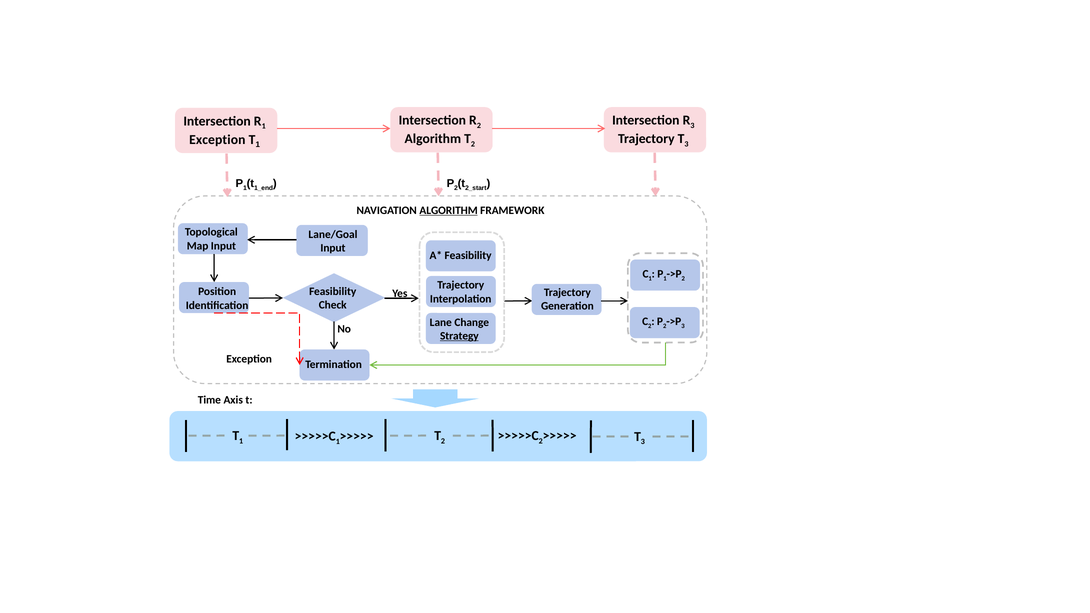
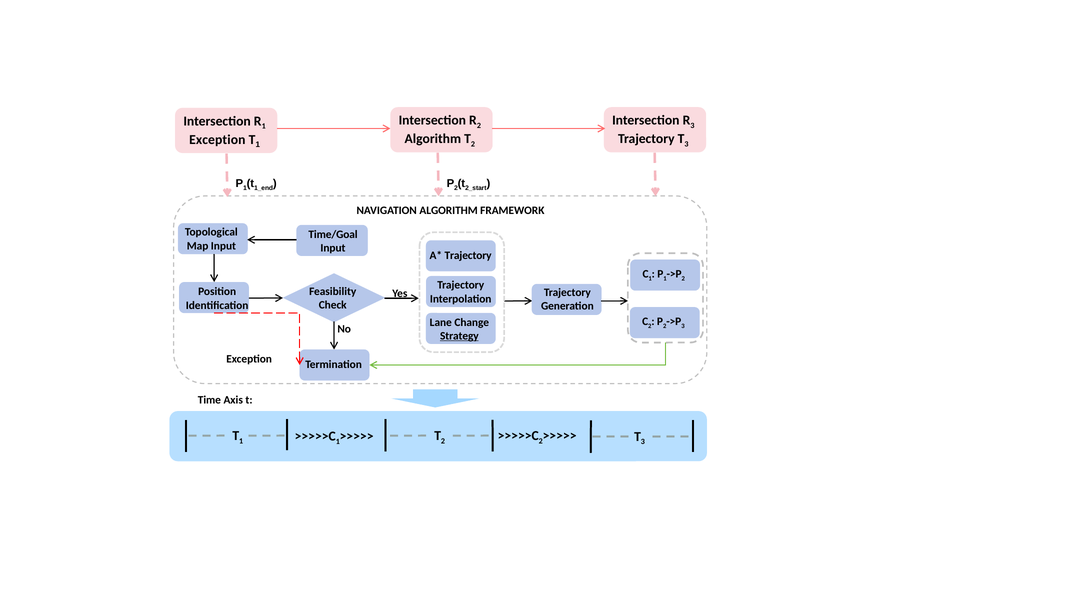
ALGORITHM underline: present -> none (449, 210)
Lane/Goal: Lane/Goal -> Time/Goal (333, 234)
Feasibility: Feasibility -> Trajectory (468, 255)
